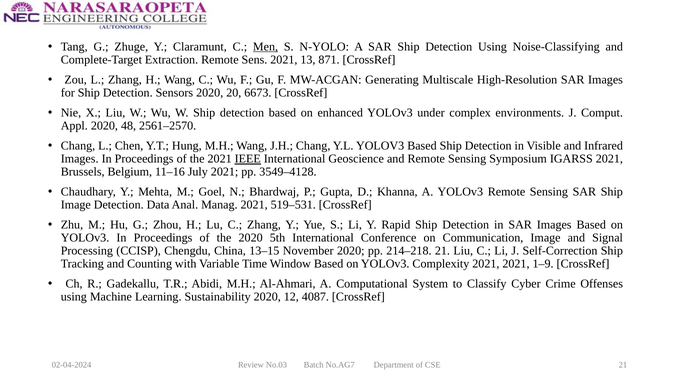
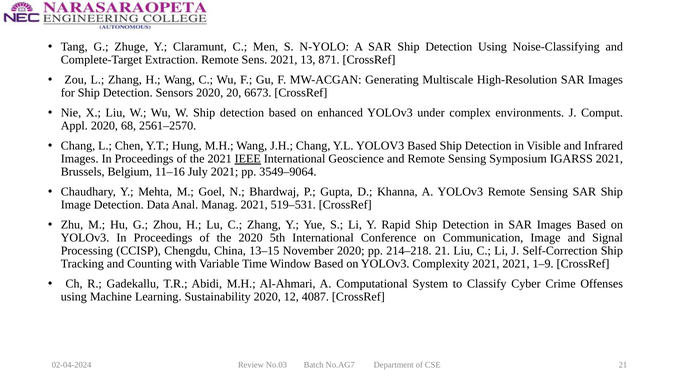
Men underline: present -> none (266, 47)
48: 48 -> 68 (129, 126)
3549–4128: 3549–4128 -> 3549–9064 (288, 172)
